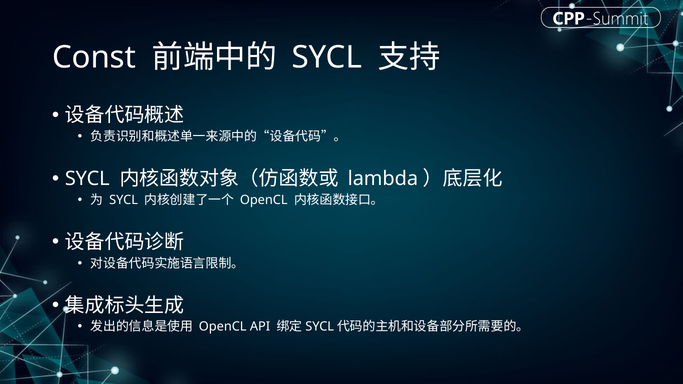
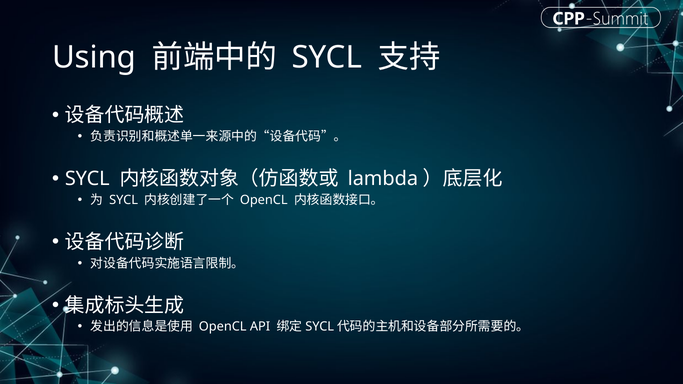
Const: Const -> Using (94, 57)
